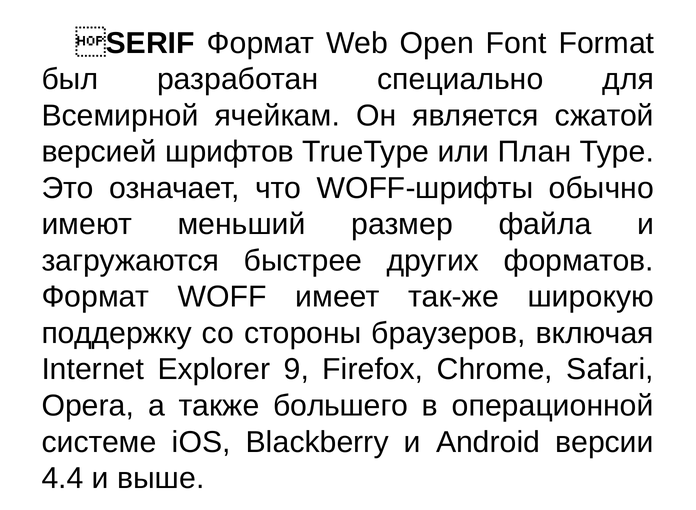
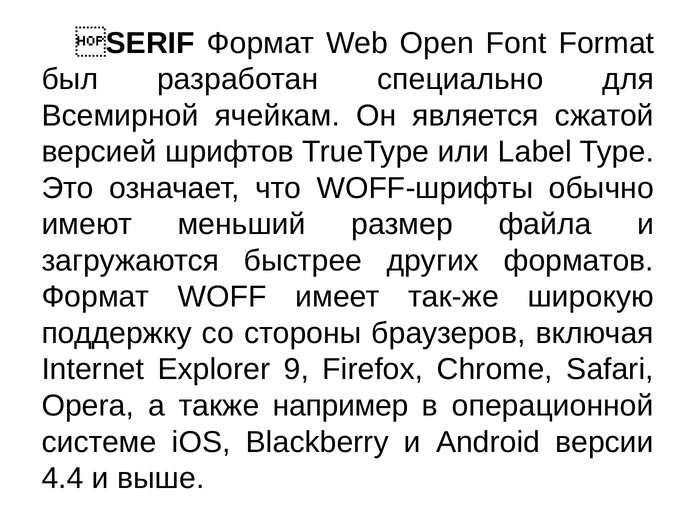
План: План -> Label (535, 152)
большего: большего -> например (341, 406)
